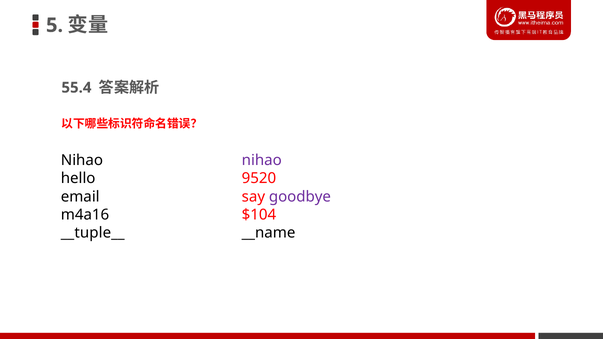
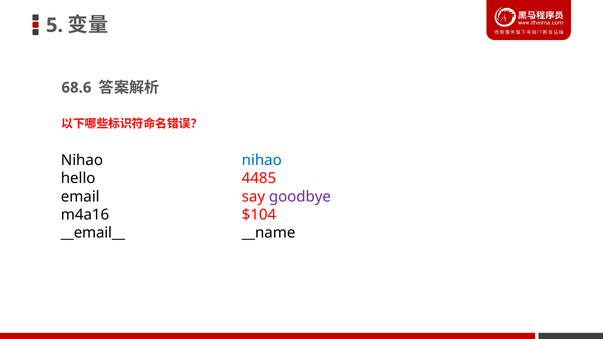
55.4: 55.4 -> 68.6 (76, 88)
nihao colour: purple -> blue (262, 161)
9520: 9520 -> 4485 (259, 179)
__tuple__: __tuple__ -> __email__ (93, 233)
